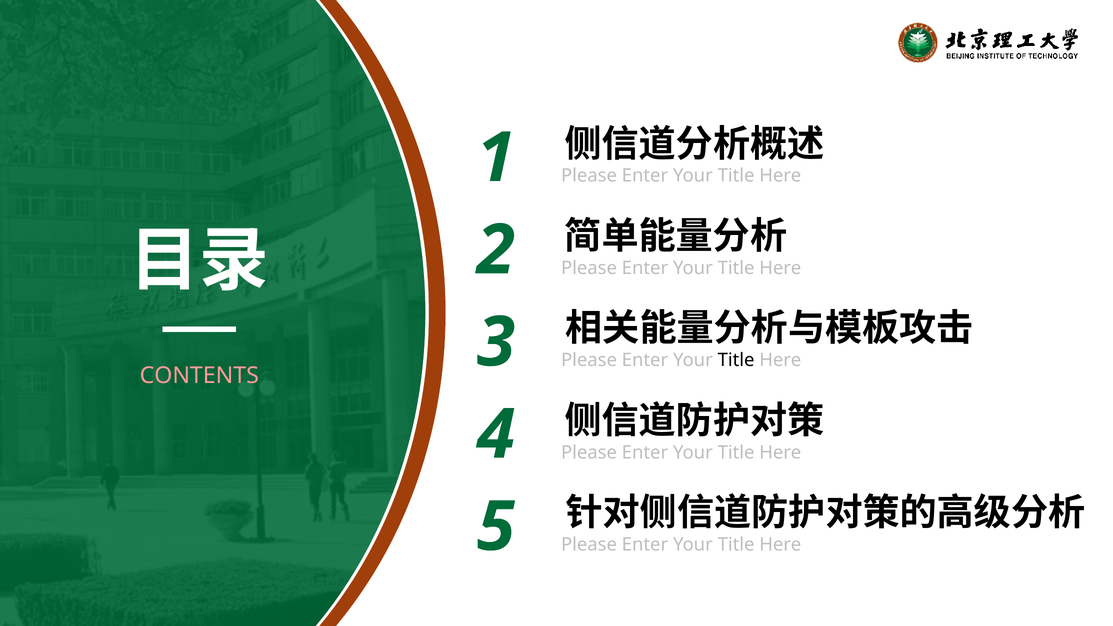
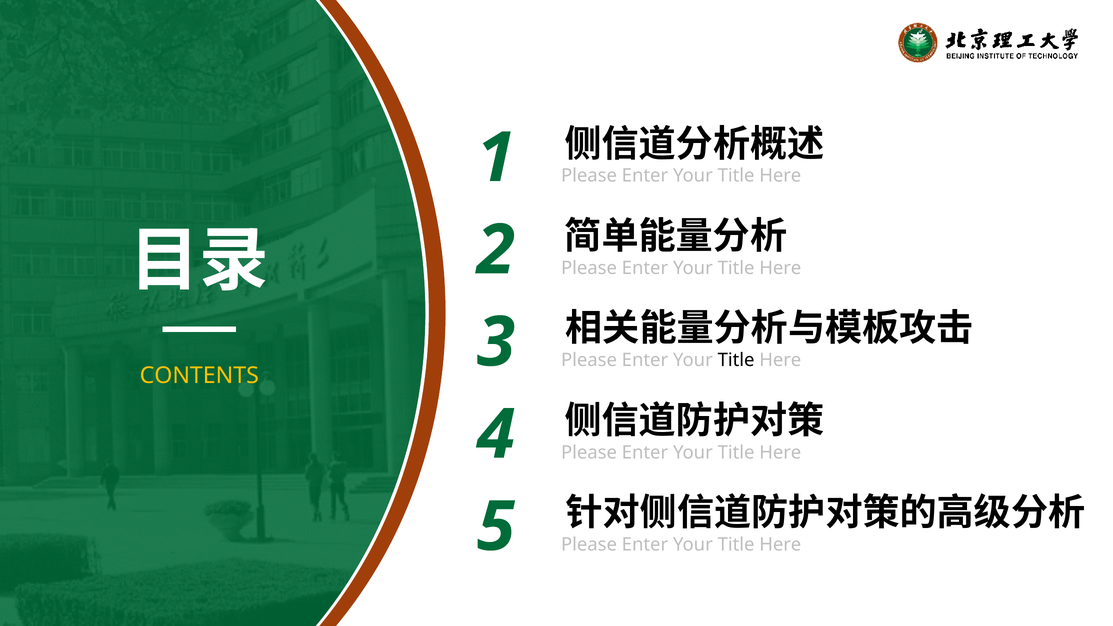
CONTENTS colour: pink -> yellow (199, 376)
